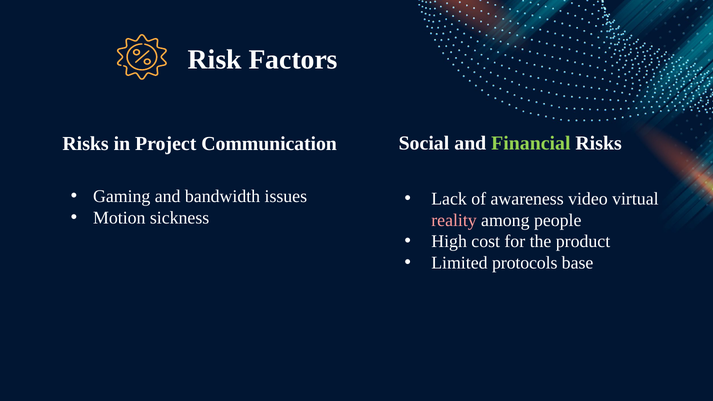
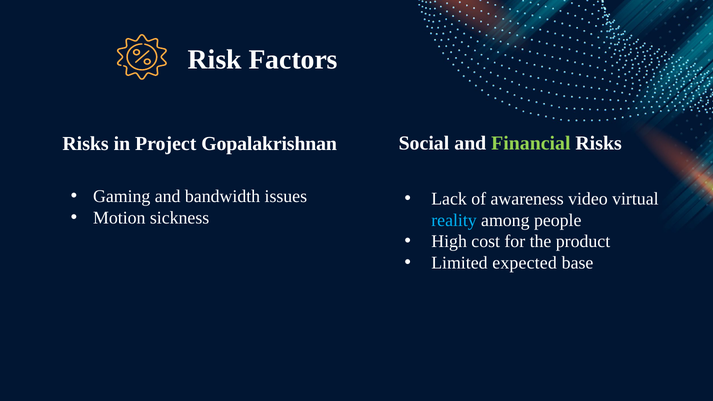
Communication: Communication -> Gopalakrishnan (269, 144)
reality colour: pink -> light blue (454, 220)
protocols: protocols -> expected (525, 263)
